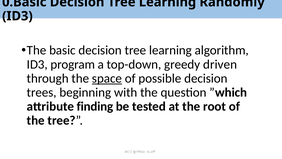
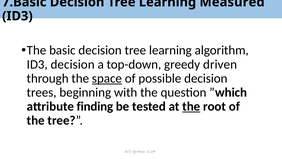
0.Basic: 0.Basic -> 7.Basic (24, 2)
Randomly: Randomly -> Measured (232, 2)
ID3 program: program -> decision (73, 64)
the underline: none -> present (191, 106)
